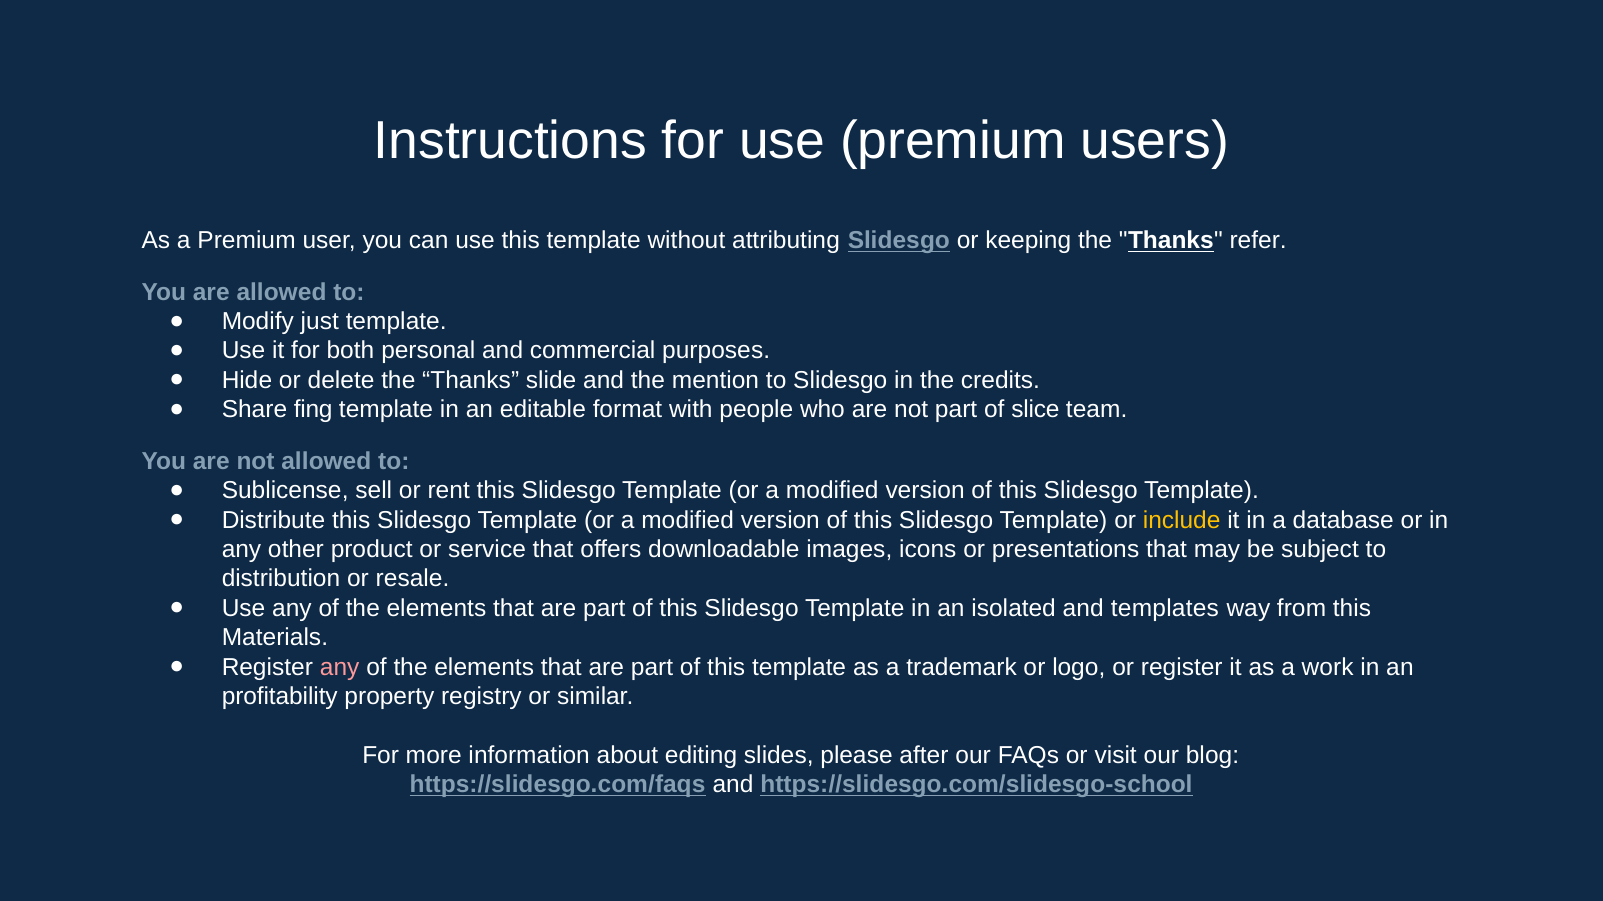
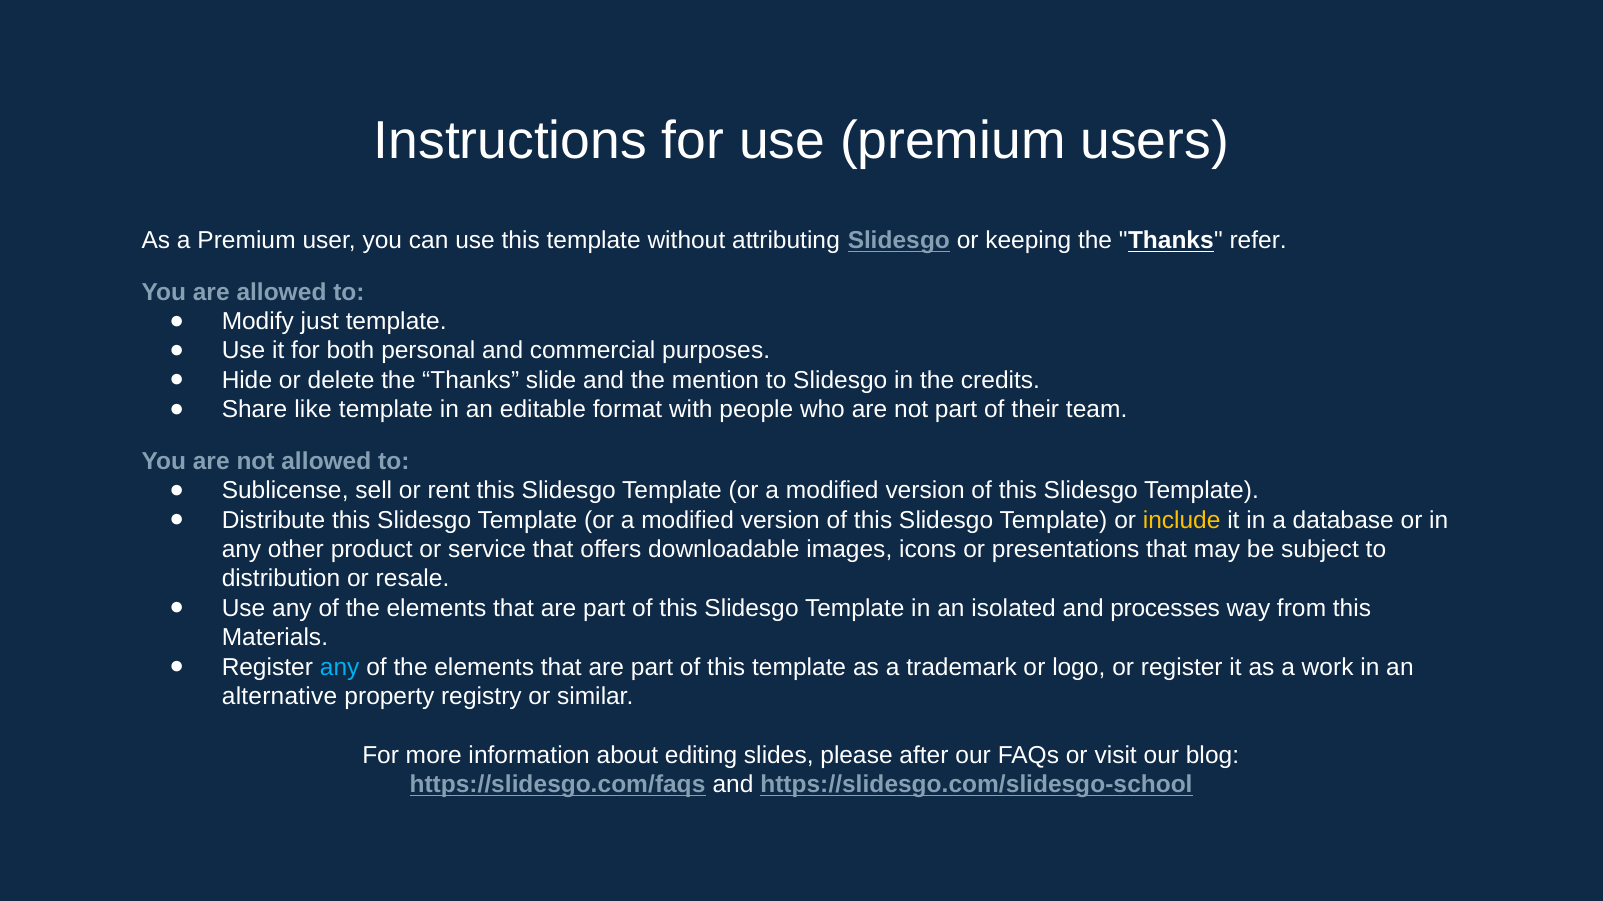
fing: fing -> like (313, 410)
slice: slice -> their (1035, 410)
templates: templates -> processes (1165, 609)
any colour: pink -> light blue (340, 668)
profitability: profitability -> alternative (280, 697)
